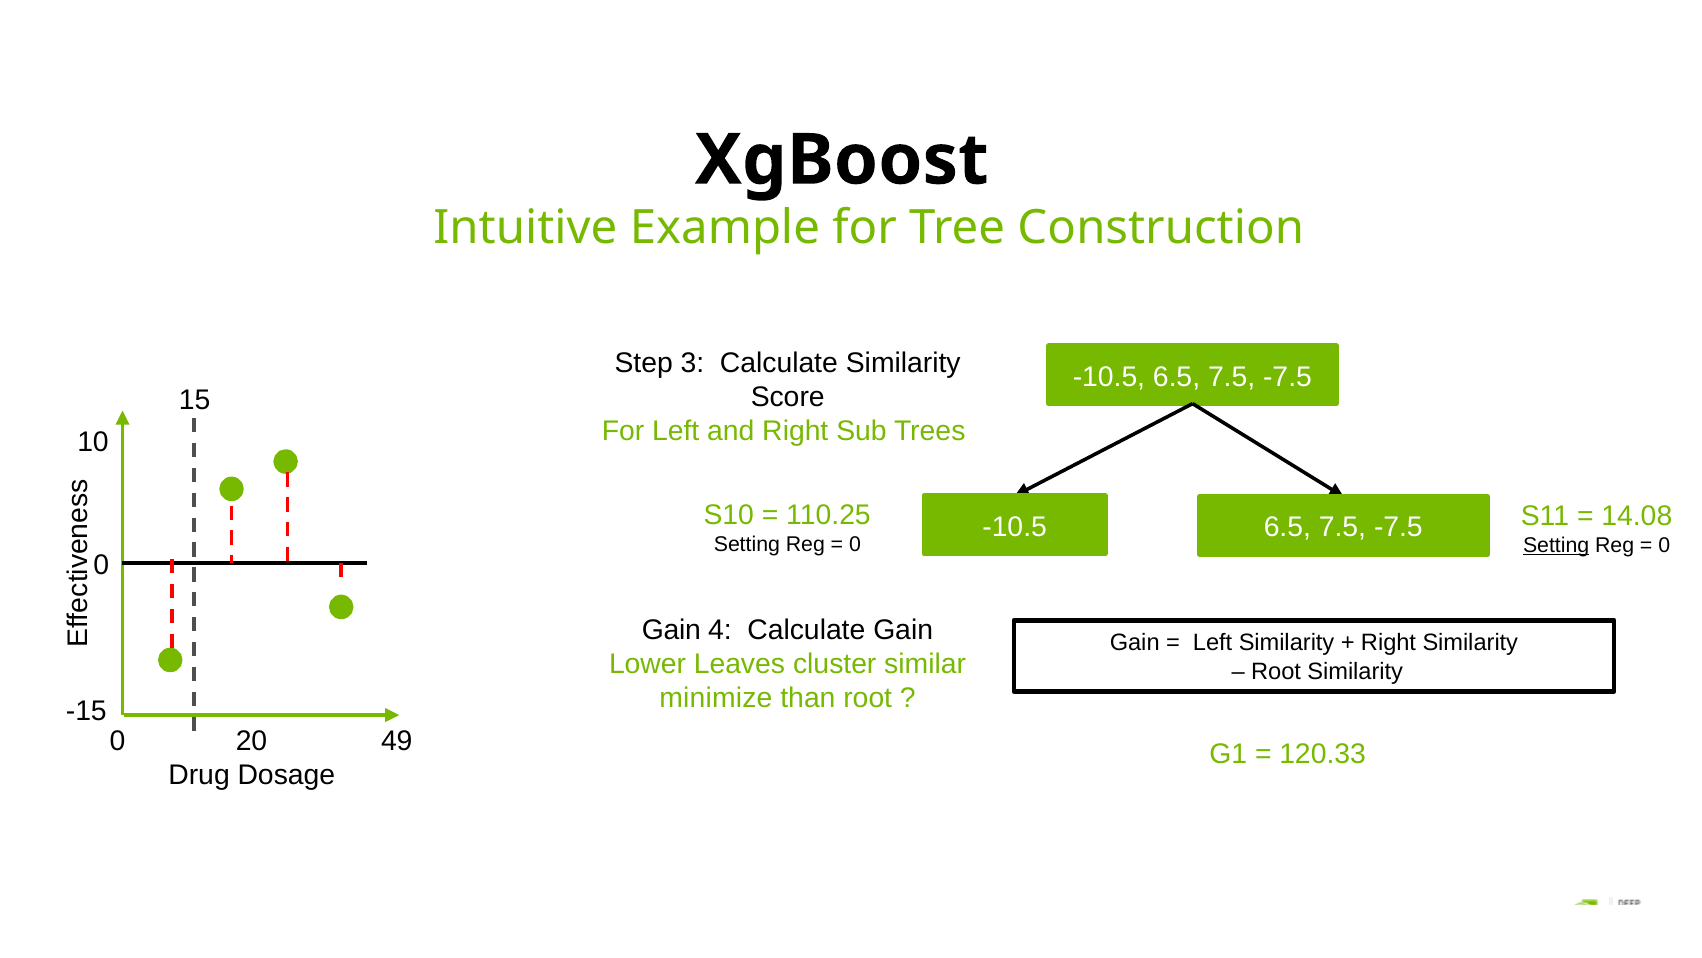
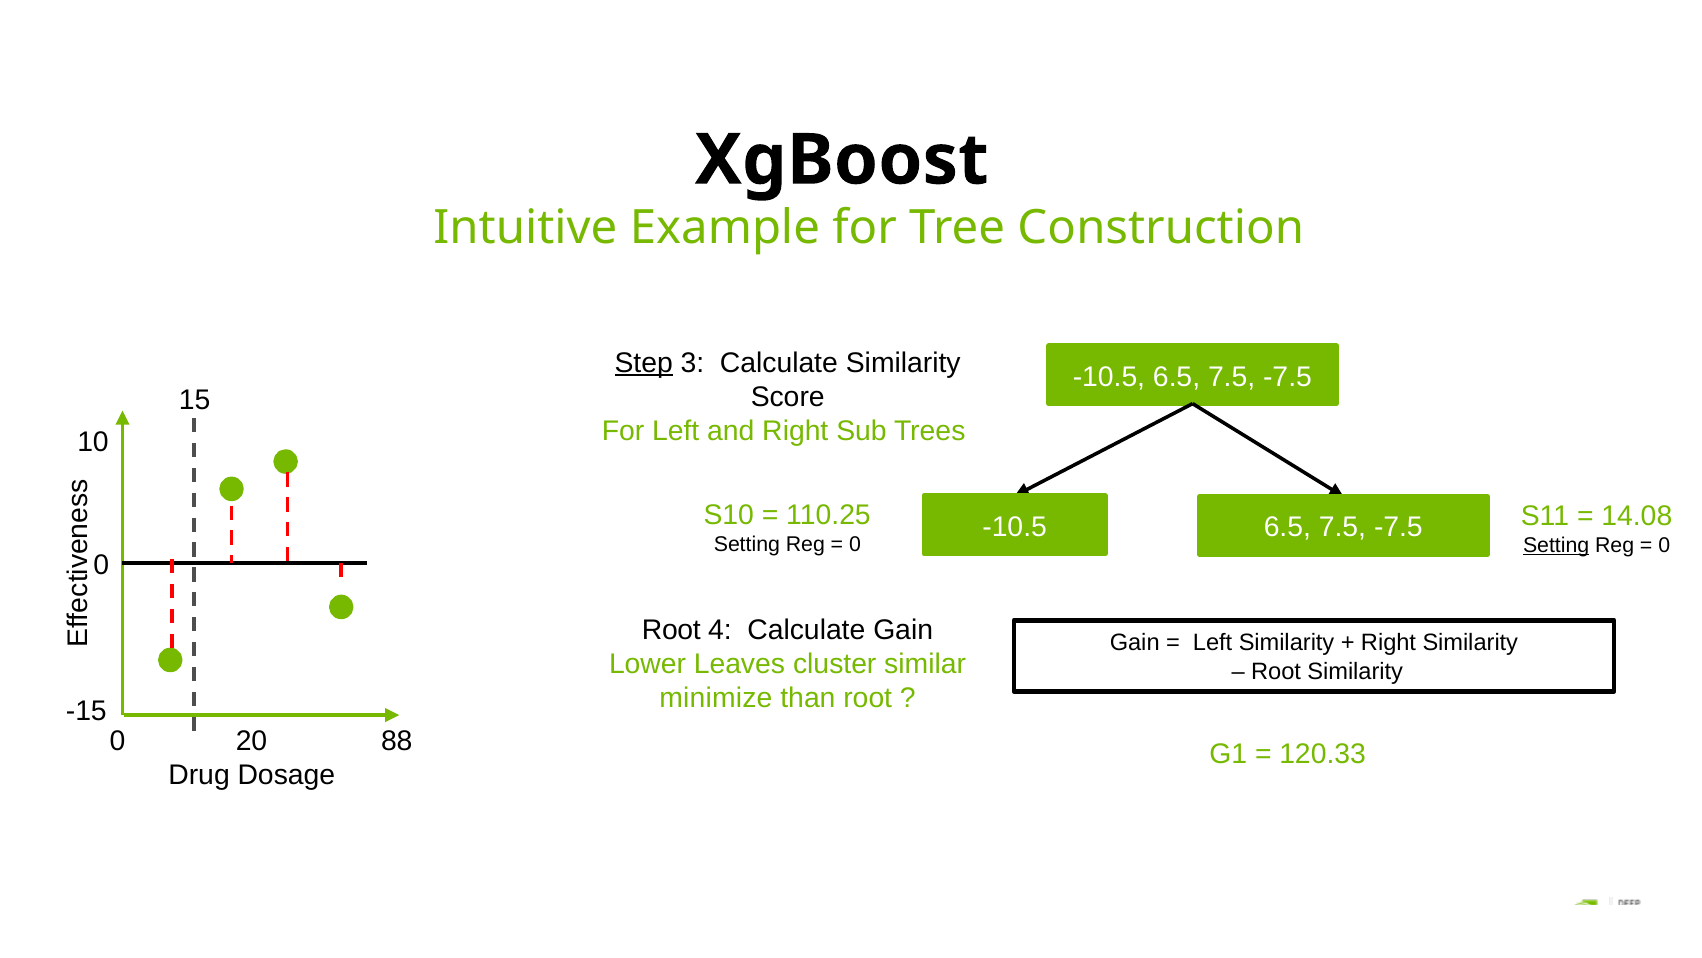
Step underline: none -> present (644, 363)
Gain: Gain -> Root (671, 630)
49: 49 -> 88 (397, 741)
